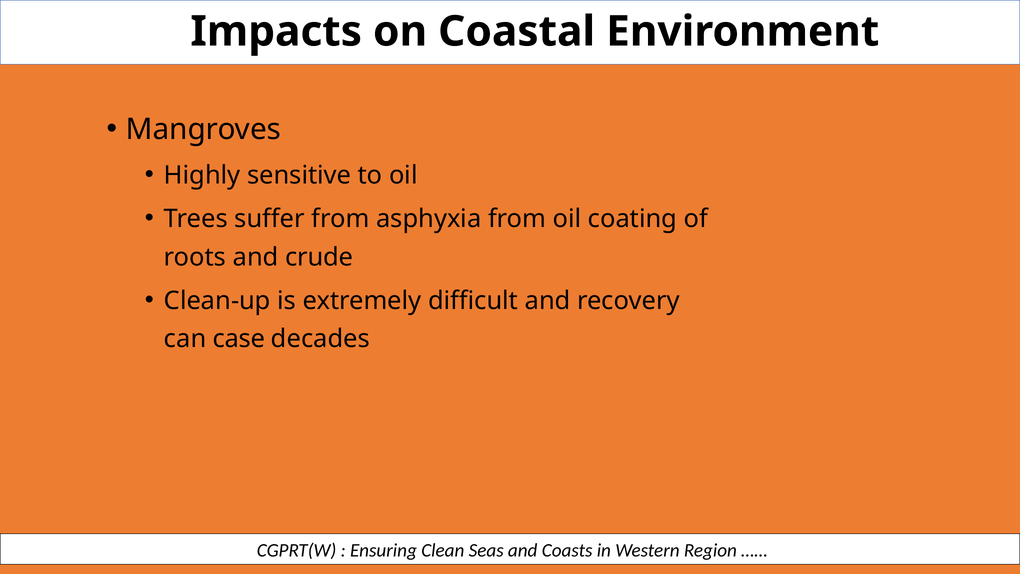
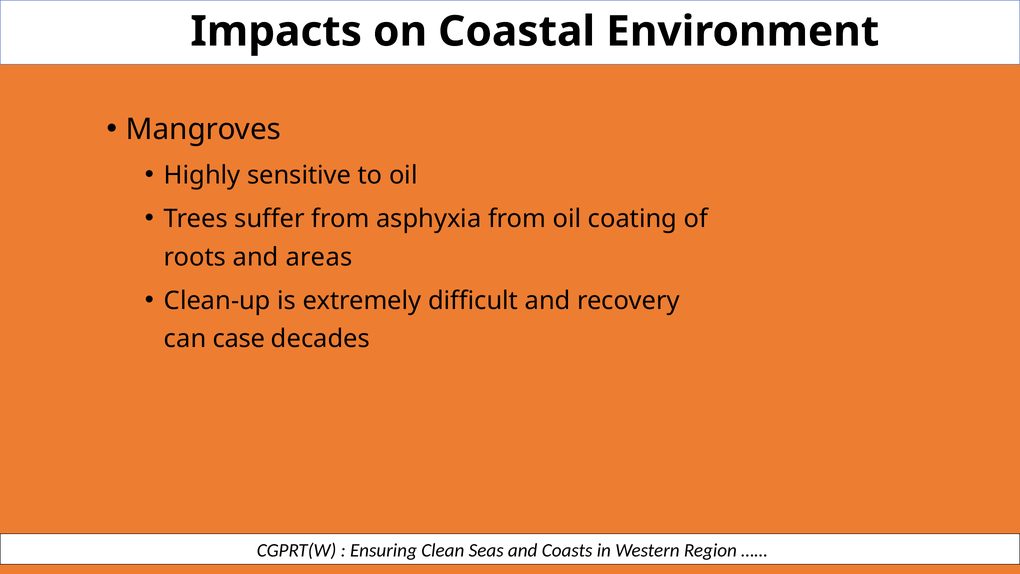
crude: crude -> areas (319, 257)
